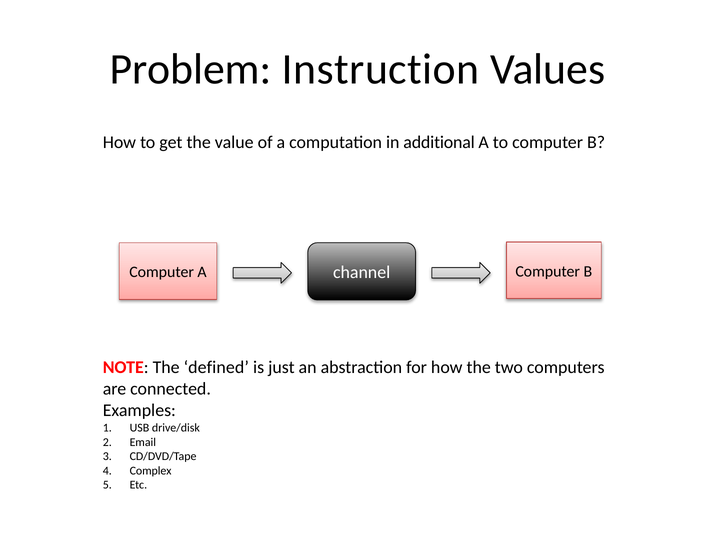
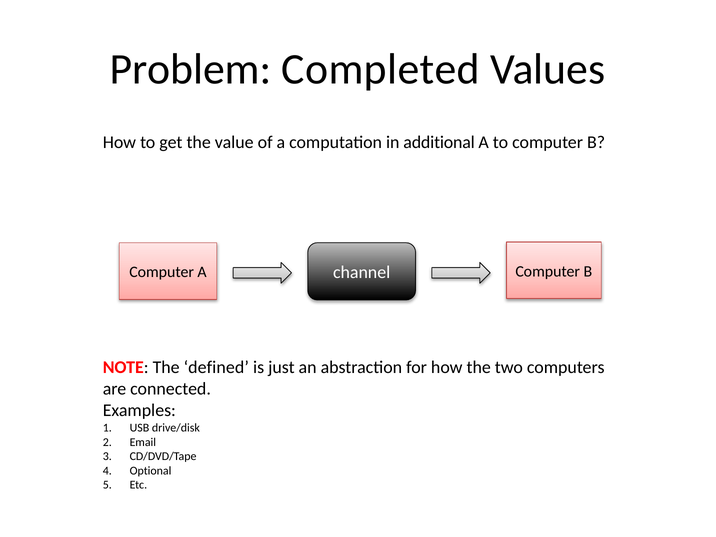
Instruction: Instruction -> Completed (381, 69)
Complex: Complex -> Optional (151, 471)
